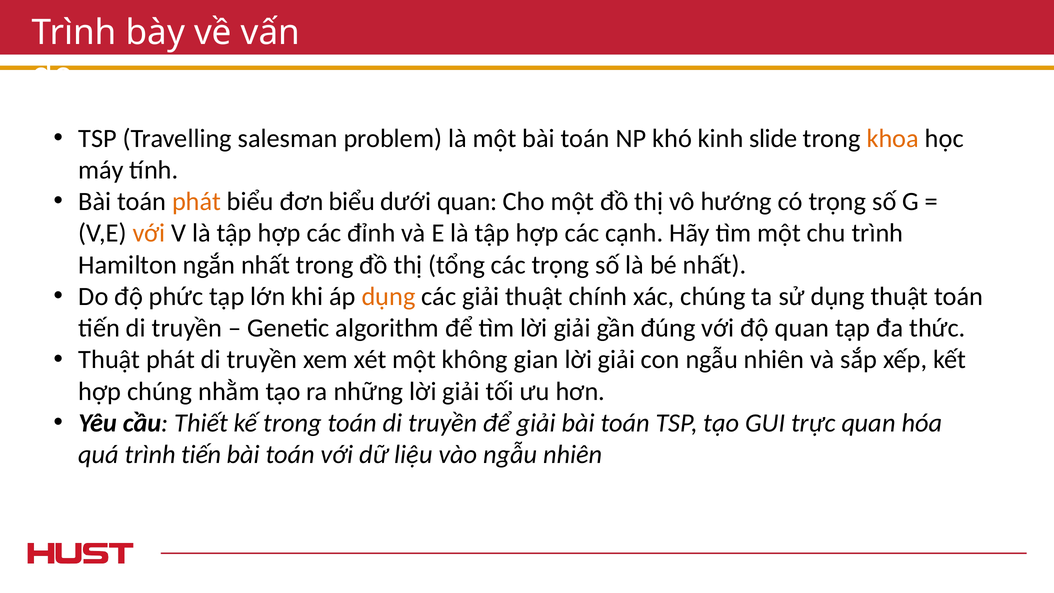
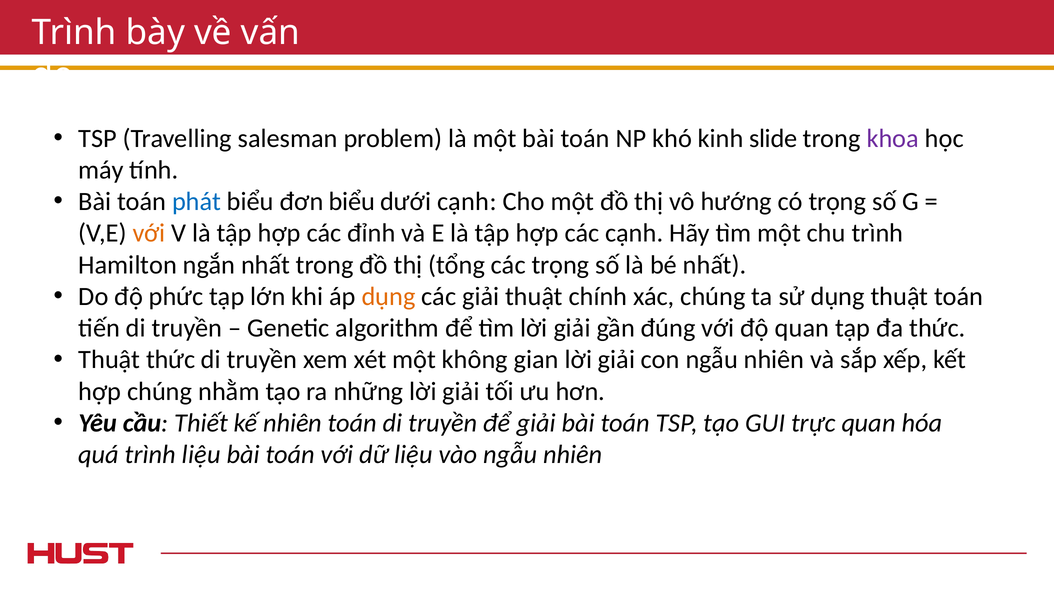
khoa colour: orange -> purple (893, 138)
phát colour: orange -> blue (197, 202)
dưới quan: quan -> cạnh (467, 202)
Thuật phát: phát -> thức (171, 360)
kế trong: trong -> nhiên (293, 423)
trình tiến: tiến -> liệu (201, 455)
